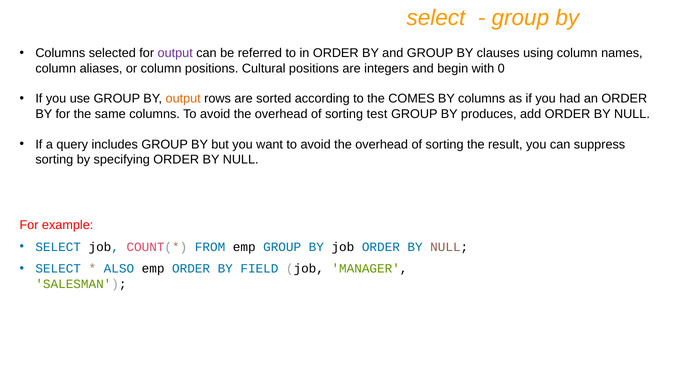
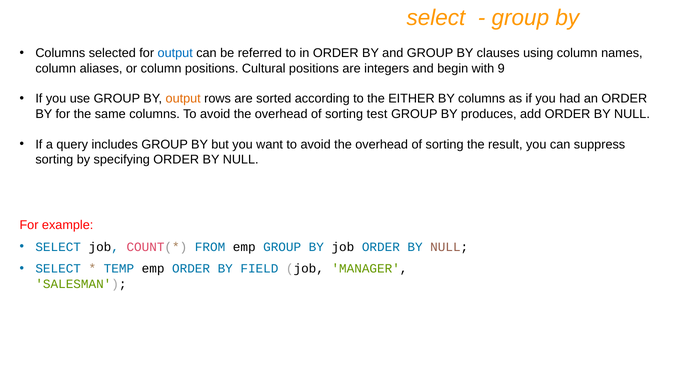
output colour: purple -> blue (175, 53)
0: 0 -> 9 (501, 68)
COMES: COMES -> EITHER (411, 99)
ALSO: ALSO -> TEMP (119, 269)
